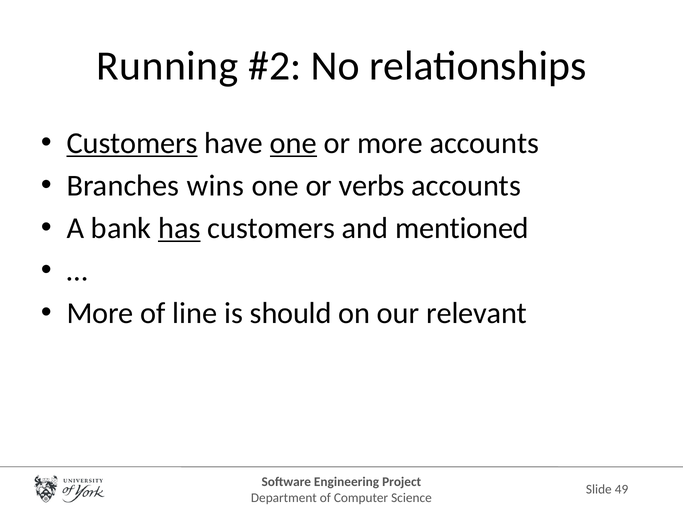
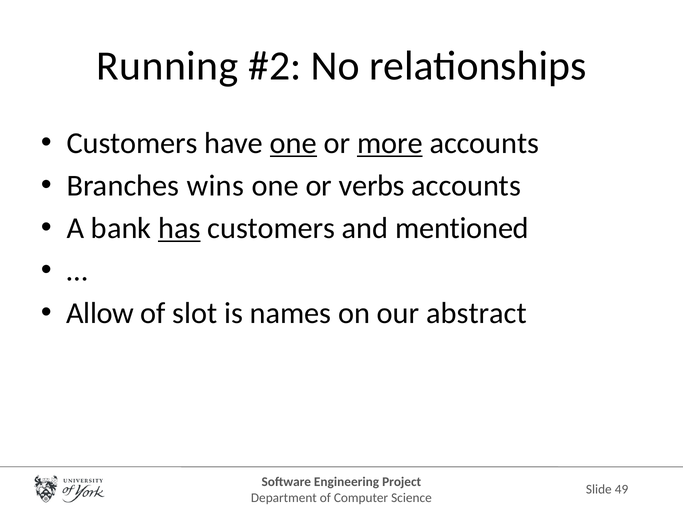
Customers underline: present -> none (132, 143)
more underline: none -> present (390, 143)
More: More -> Allow (100, 313)
line: line -> slot (195, 313)
should: should -> names (291, 313)
relevant: relevant -> abstract (477, 313)
